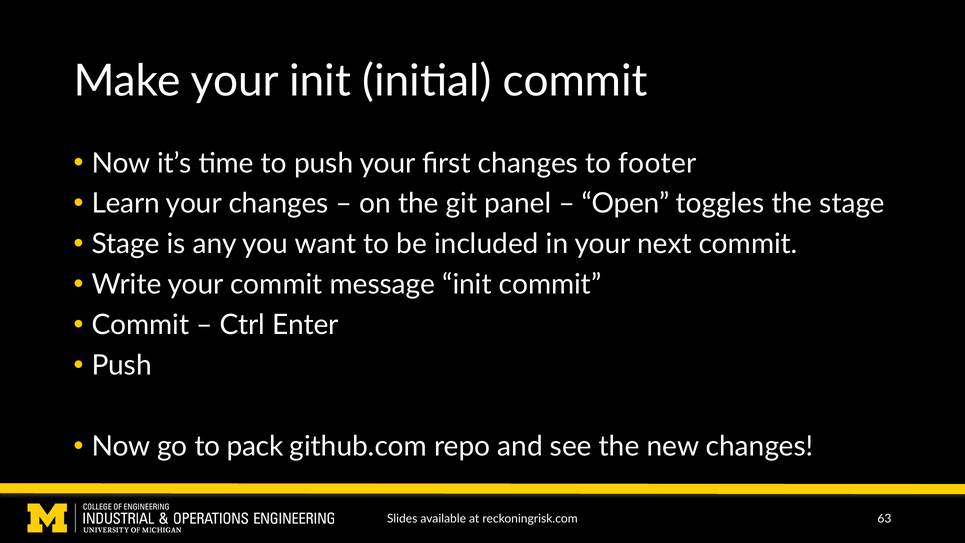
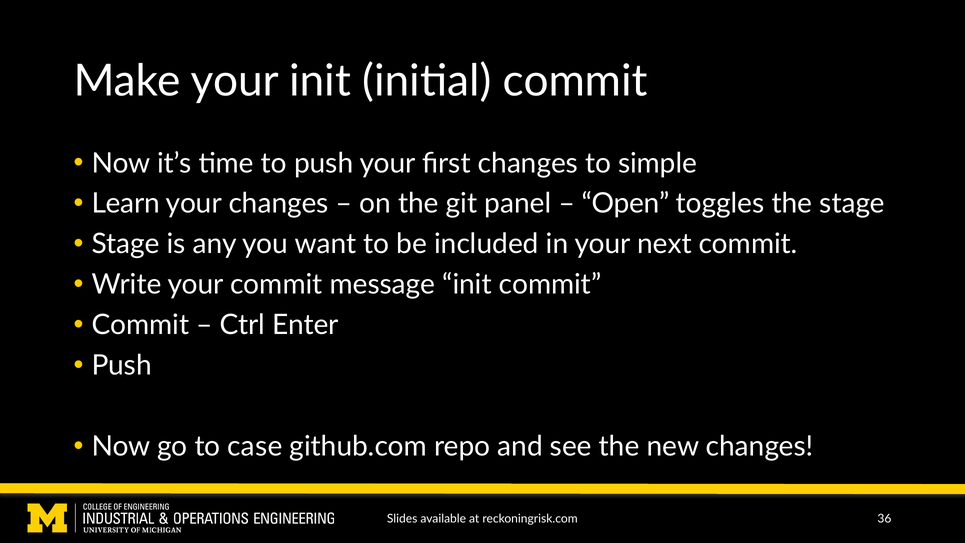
footer: footer -> simple (658, 163)
pack: pack -> case (255, 446)
63: 63 -> 36 (884, 518)
